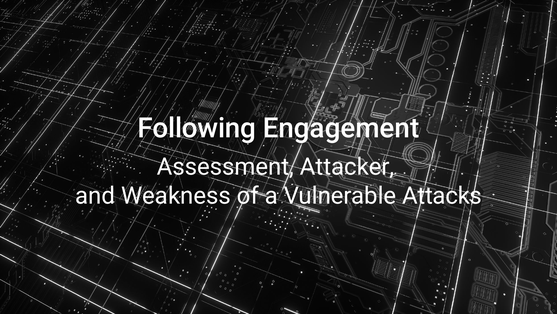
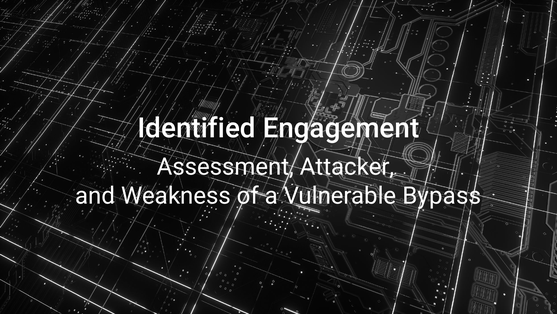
Following: Following -> Identified (197, 128)
Attacks: Attacks -> Bypass (442, 195)
